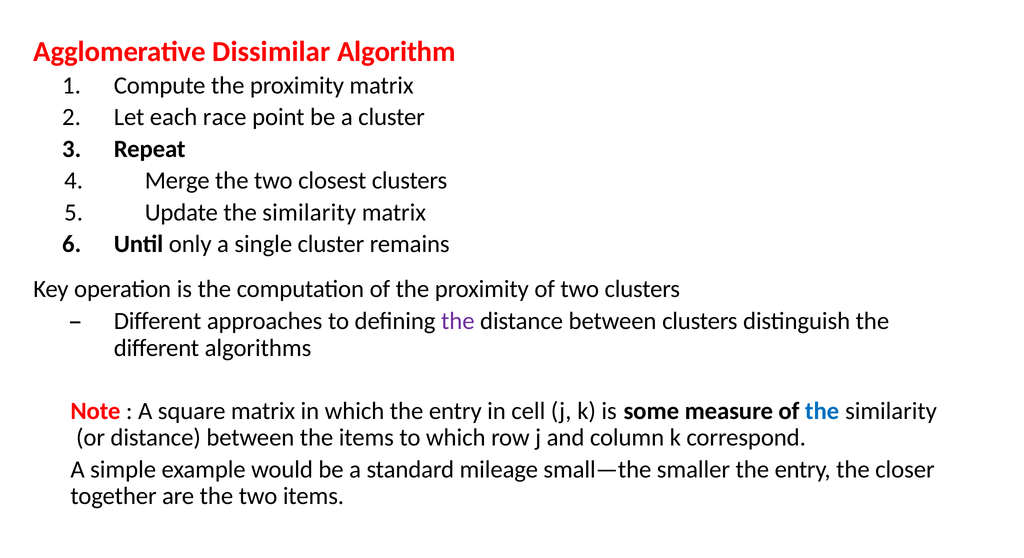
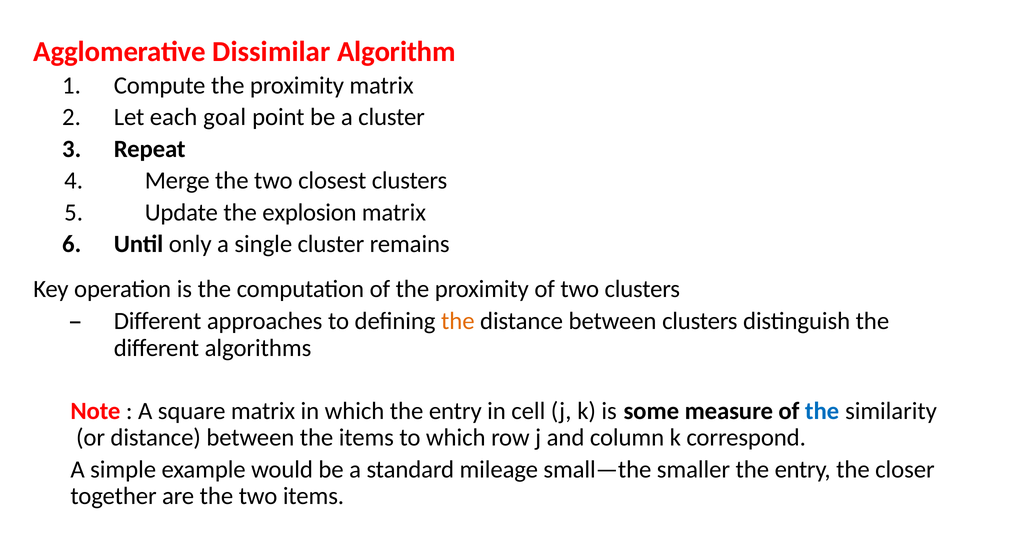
race: race -> goal (225, 117)
Update the similarity: similarity -> explosion (309, 212)
the colour: purple -> orange (458, 321)
